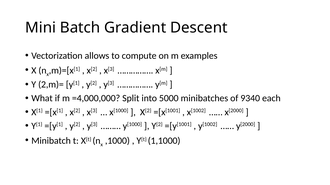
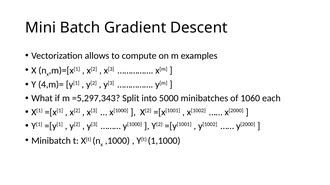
2,m)=: 2,m)= -> 4,m)= (51, 85)
=4,000,000: =4,000,000 -> =5,297,343 (96, 99)
9340: 9340 -> 1060 (250, 99)
